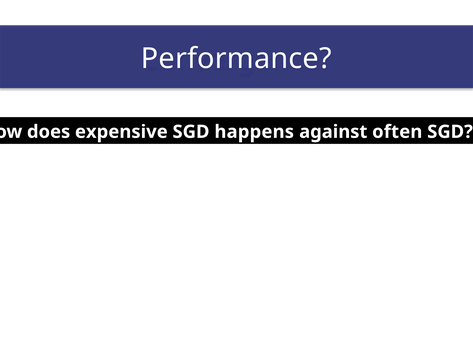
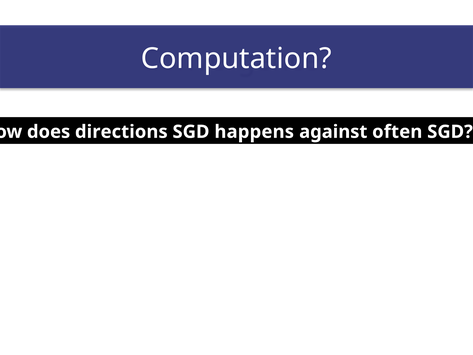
Performance: Performance -> Computation (236, 59)
expensive: expensive -> directions (121, 132)
